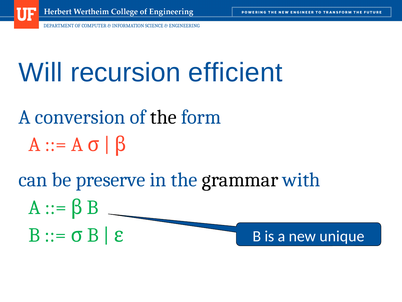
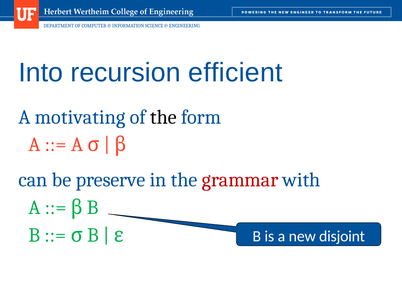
Will: Will -> Into (41, 72)
conversion: conversion -> motivating (80, 117)
grammar colour: black -> red (240, 180)
unique: unique -> disjoint (342, 236)
